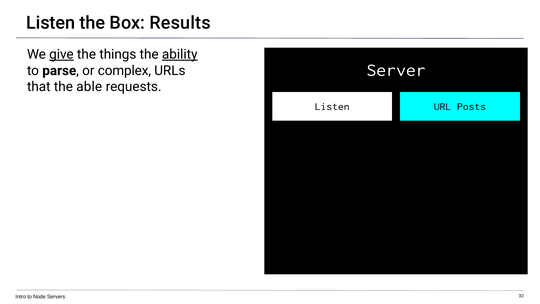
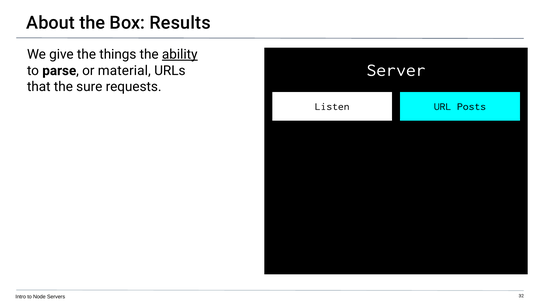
Listen: Listen -> About (51, 23)
give underline: present -> none (61, 54)
complex: complex -> material (124, 71)
able: able -> sure (89, 87)
